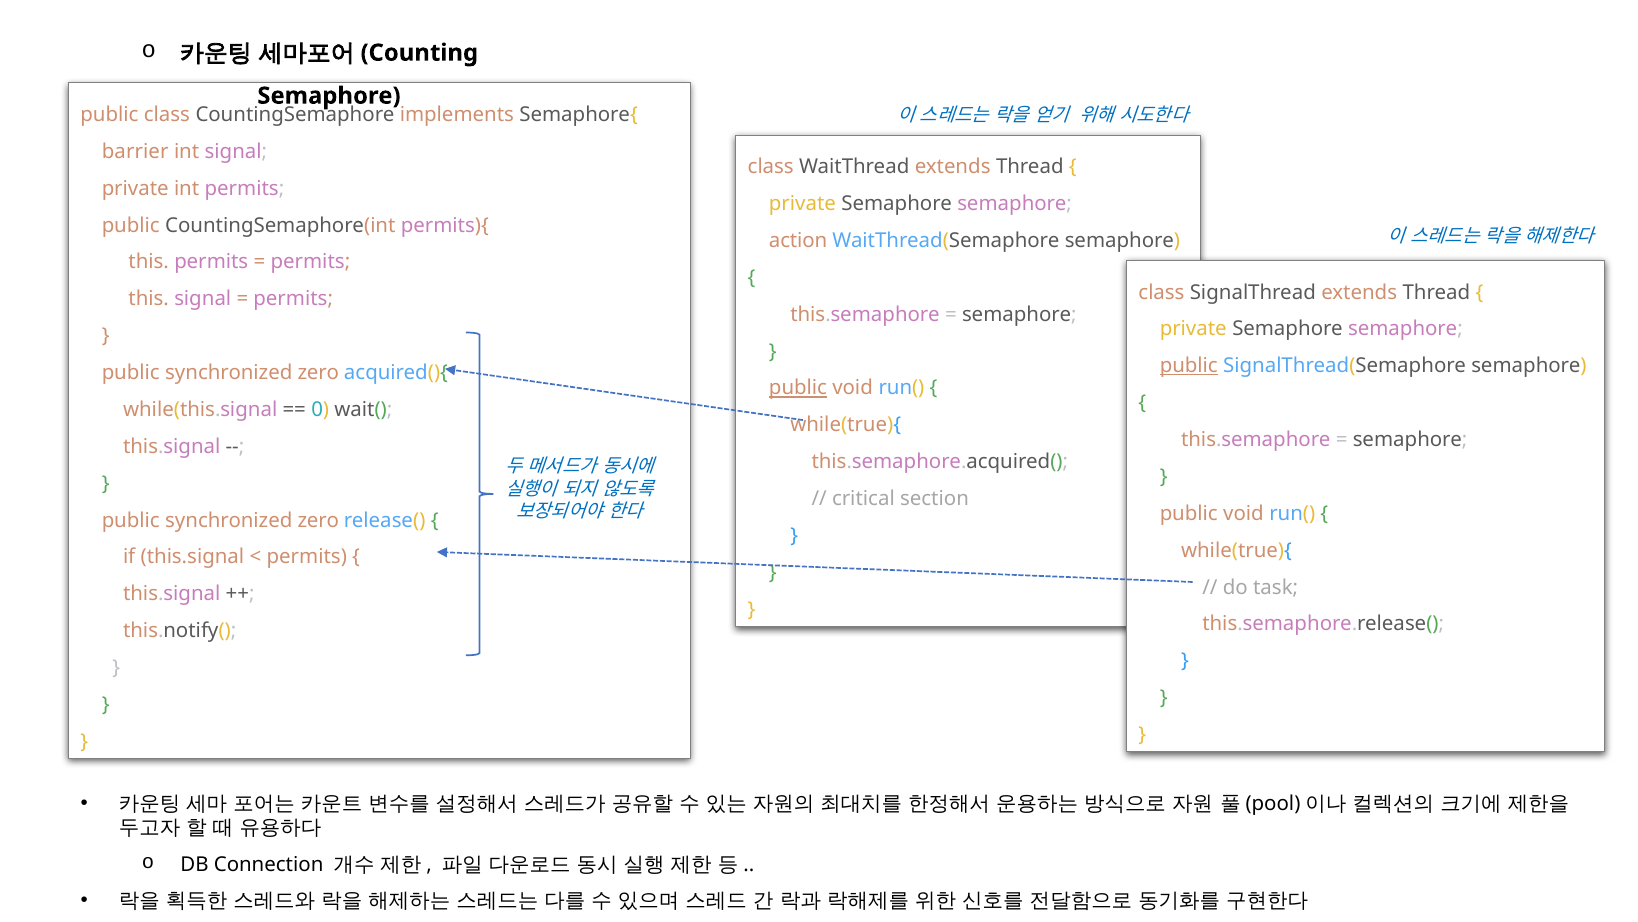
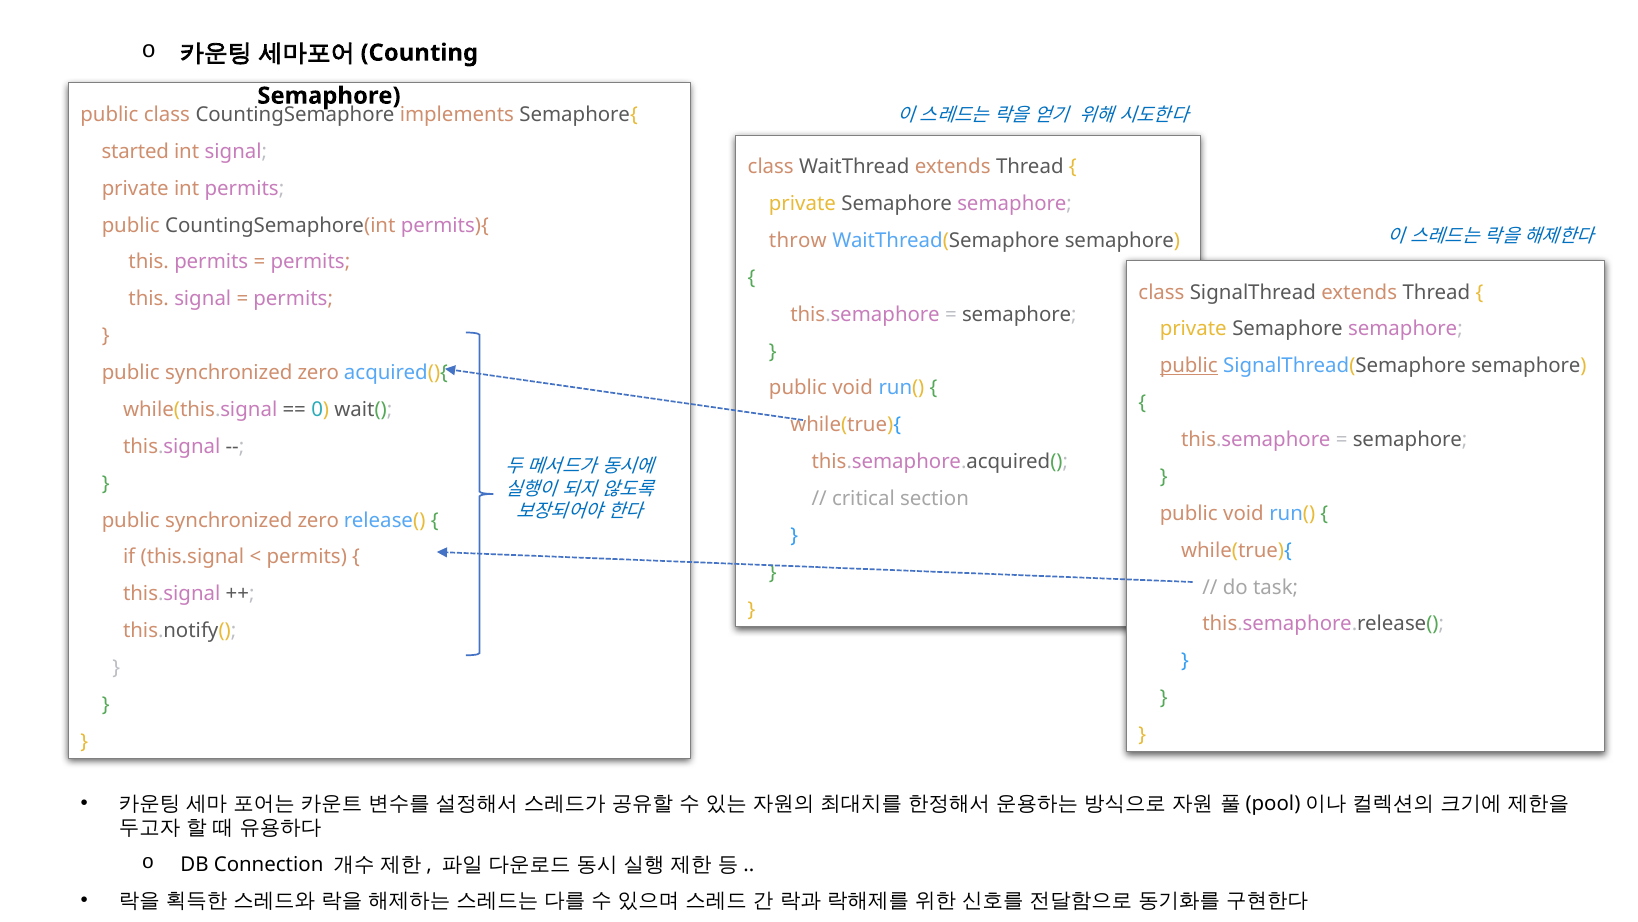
barrier: barrier -> started (135, 151)
action: action -> throw (798, 240)
public underline: present -> none (798, 388)
